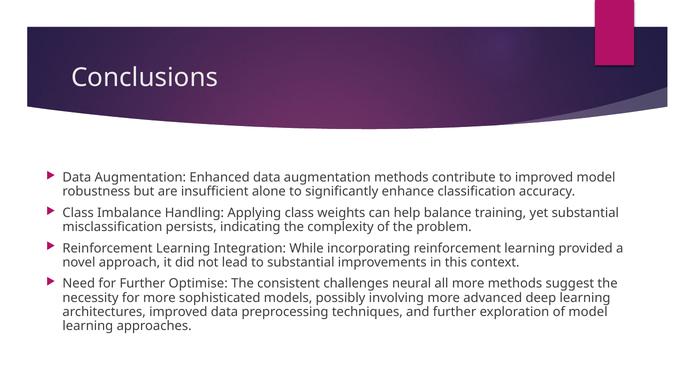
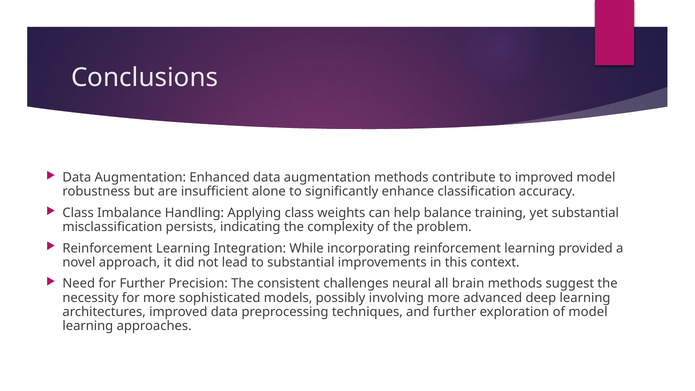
Optimise: Optimise -> Precision (198, 284)
all more: more -> brain (468, 284)
